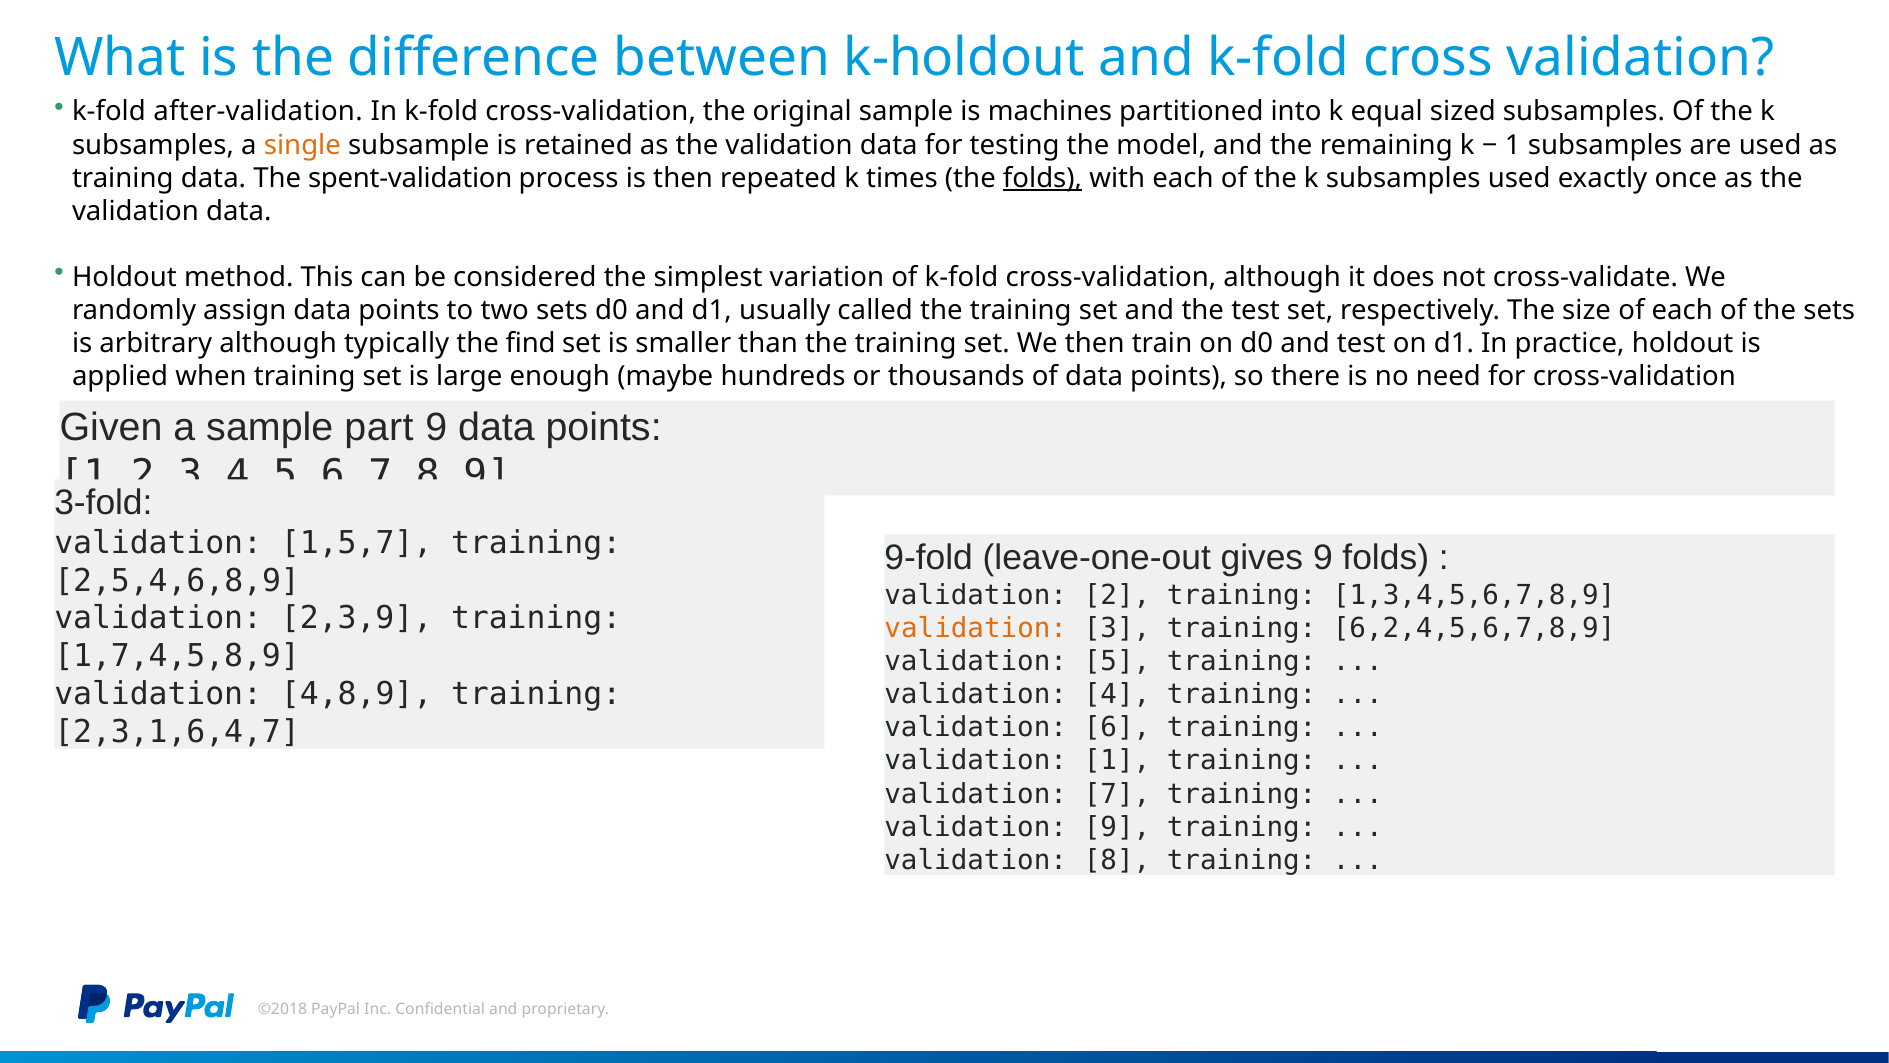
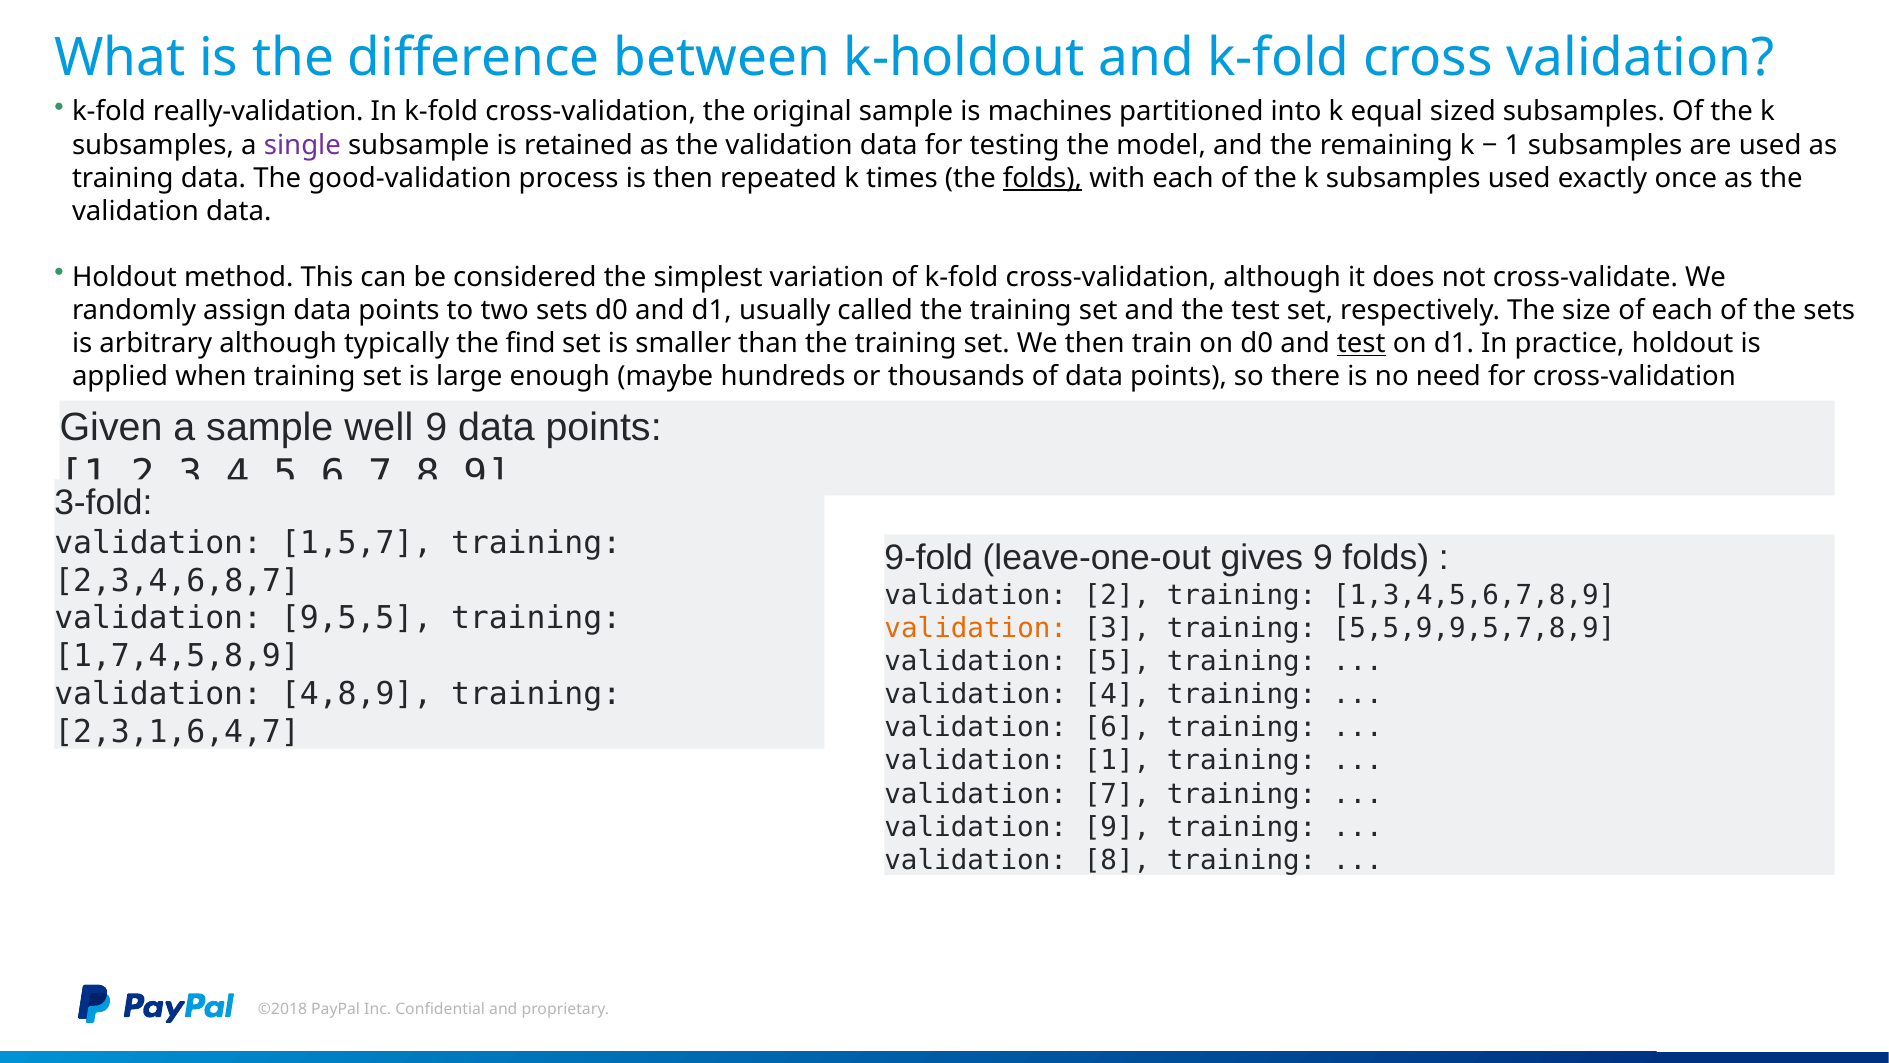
after-validation: after-validation -> really-validation (258, 112)
single colour: orange -> purple (302, 145)
spent-validation: spent-validation -> good-validation (410, 178)
test underline: none -> present (1361, 343)
part: part -> well (379, 427)
2,5,4,6,8,9: 2,5,4,6,8,9 -> 2,3,4,6,8,7 (177, 581)
2,3,9: 2,3,9 -> 9,5,5 (357, 618)
6,2,4,5,6,7,8,9: 6,2,4,5,6,7,8,9 -> 5,5,9,9,5,7,8,9 (1474, 628)
